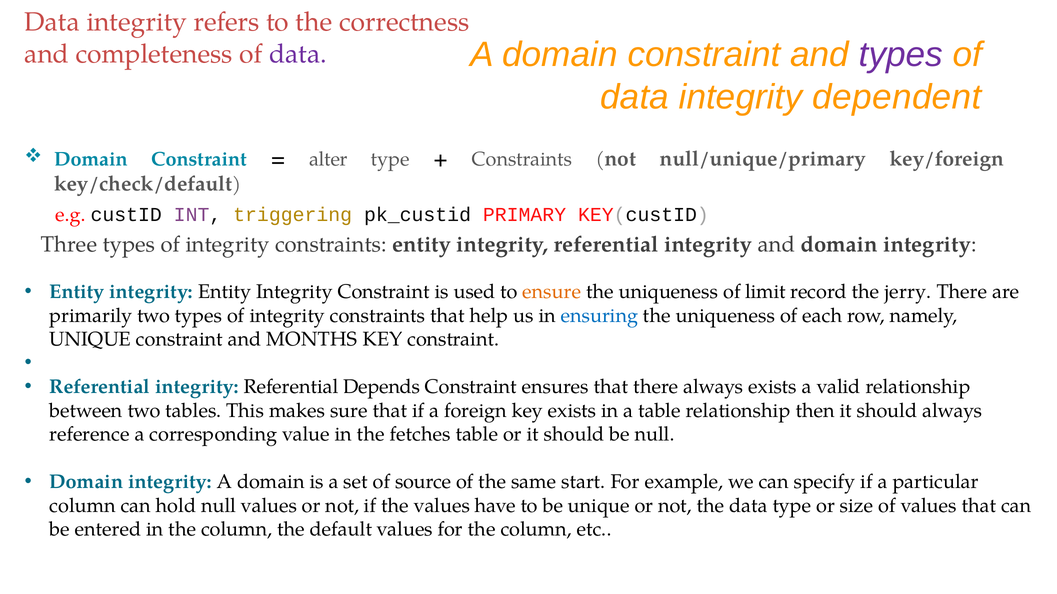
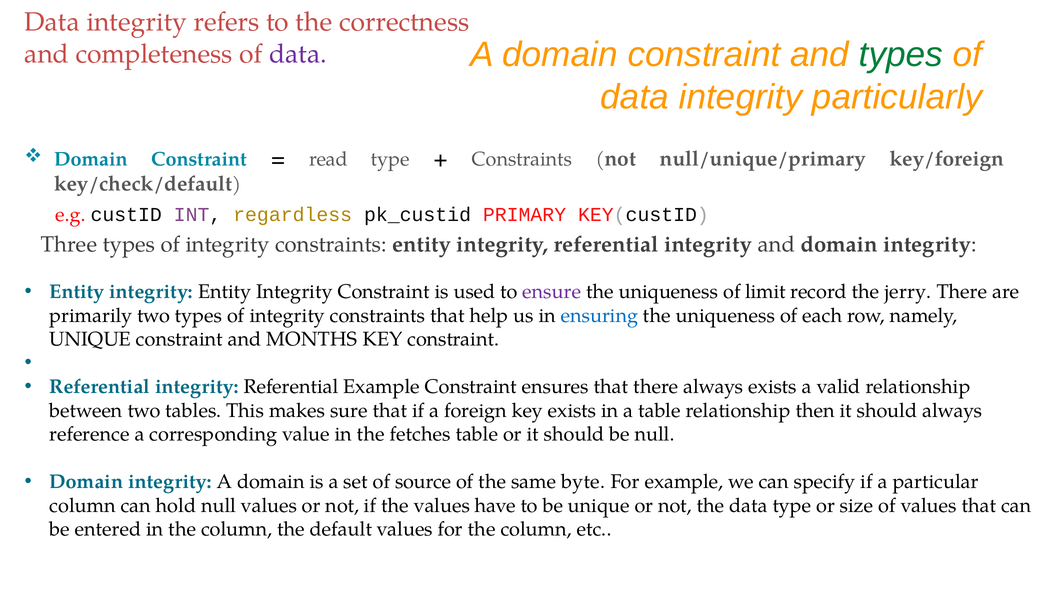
types colour: purple -> green (901, 55)
dependent: dependent -> particularly (897, 97)
alter: alter -> read (328, 159)
triggering: triggering -> regardless (293, 215)
ensure colour: orange -> purple (552, 292)
Referential Depends: Depends -> Example (382, 387)
start: start -> byte (583, 482)
